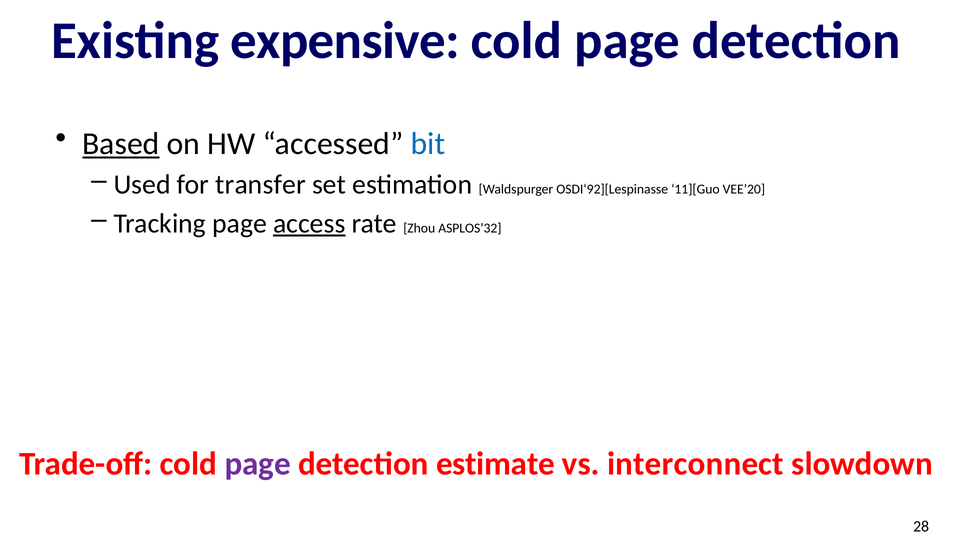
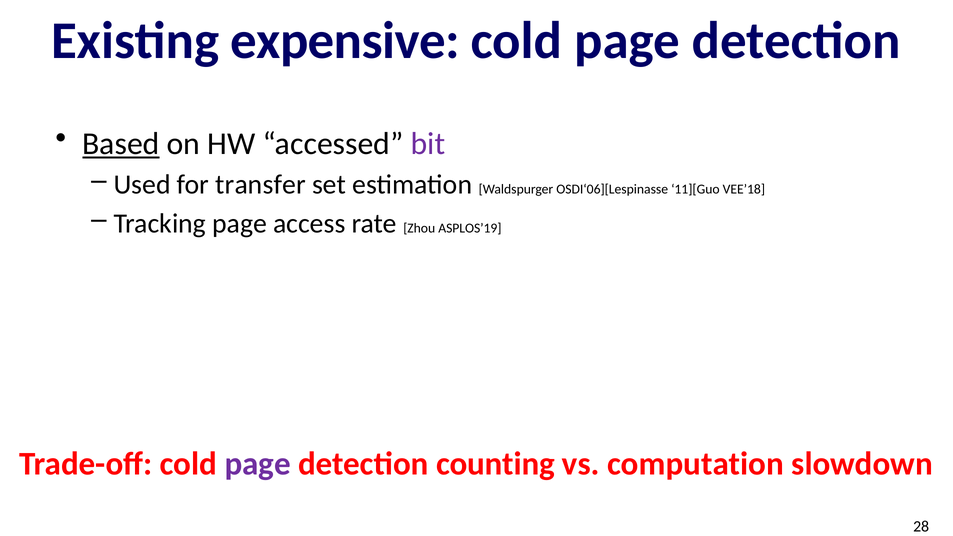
bit colour: blue -> purple (428, 144)
OSDI‘92][Lespinasse: OSDI‘92][Lespinasse -> OSDI‘06][Lespinasse (612, 189)
VEE’20: VEE’20 -> VEE’18 (744, 189)
access underline: present -> none (309, 224)
ASPLOS’32: ASPLOS’32 -> ASPLOS’19 (470, 228)
estimate: estimate -> counting (495, 464)
interconnect: interconnect -> computation (696, 464)
